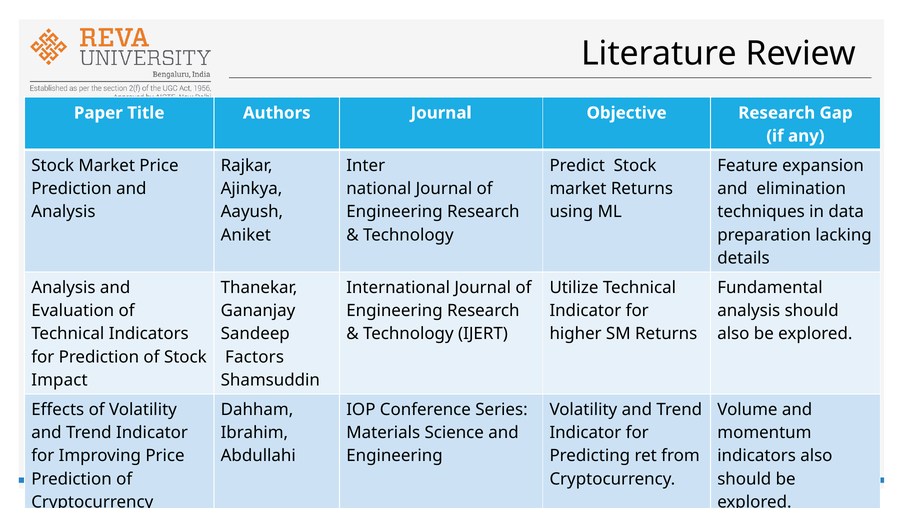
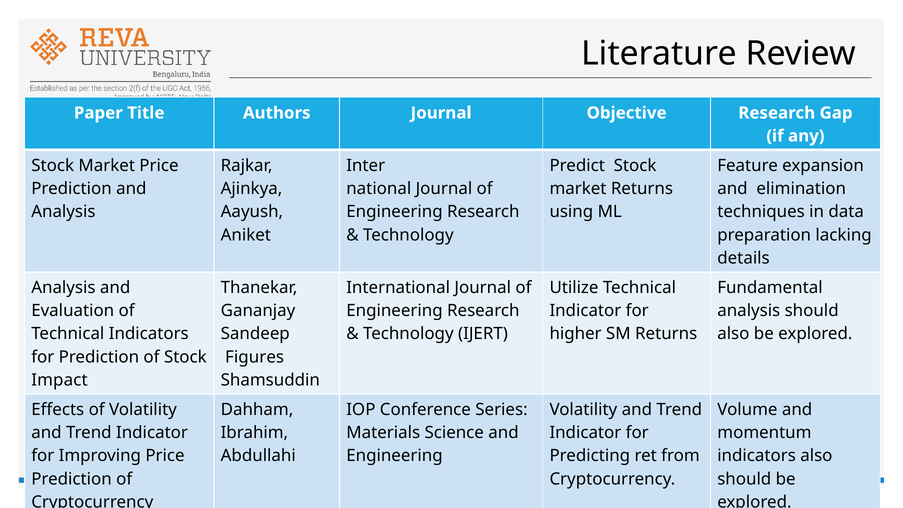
Factors: Factors -> Figures (255, 357)
